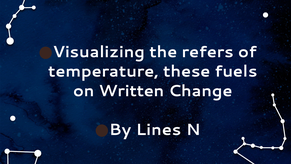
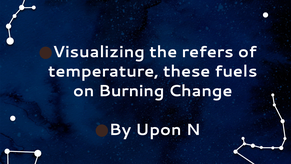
Written: Written -> Burning (131, 91)
Lines: Lines -> Upon (159, 129)
